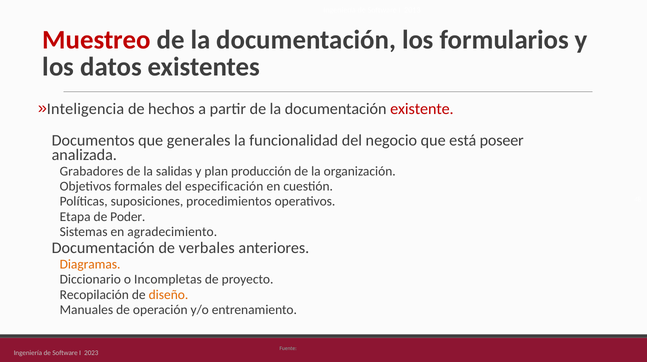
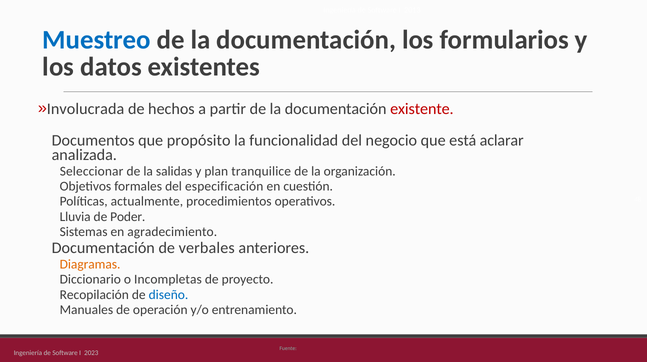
Muestreo colour: red -> blue (97, 40)
Inteligencia: Inteligencia -> Involucrada (86, 109)
generales: generales -> propósito (199, 141)
poseer: poseer -> aclarar (502, 141)
Grabadores: Grabadores -> Seleccionar (92, 172)
producción: producción -> tranquilice (261, 172)
suposiciones: suposiciones -> actualmente (147, 202)
Etapa: Etapa -> Lluvia (75, 217)
diseño colour: orange -> blue (169, 295)
